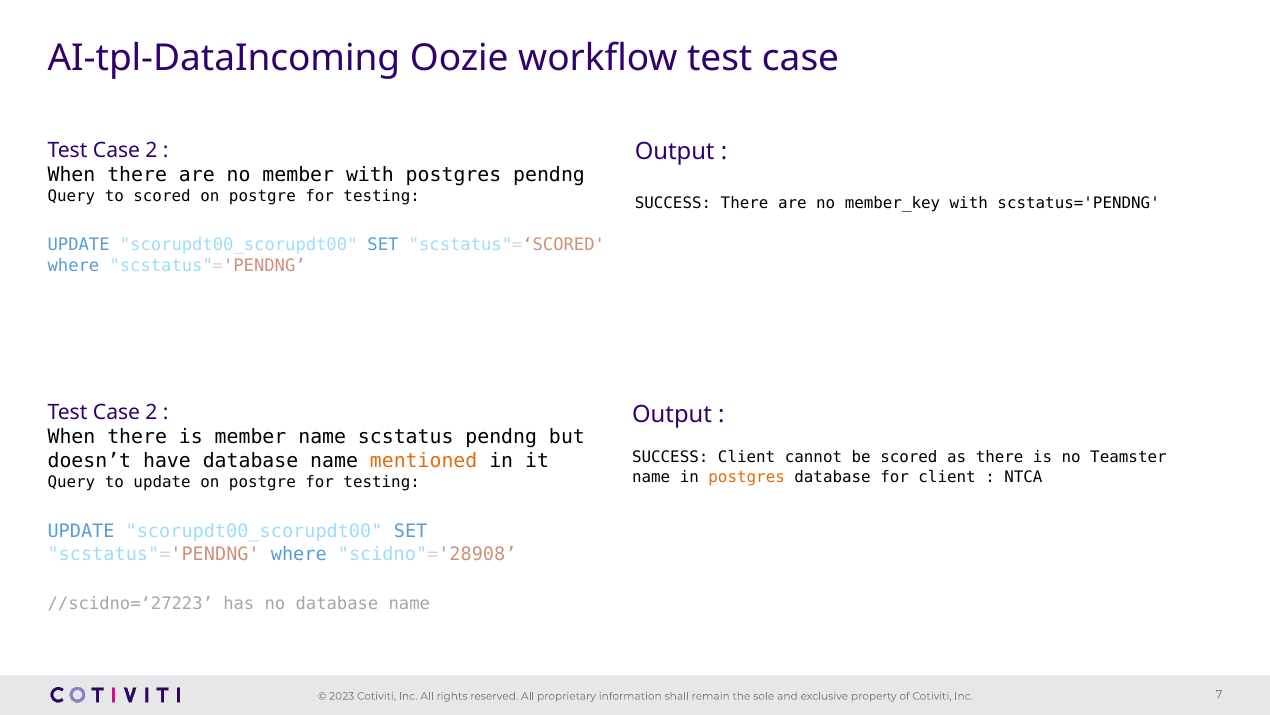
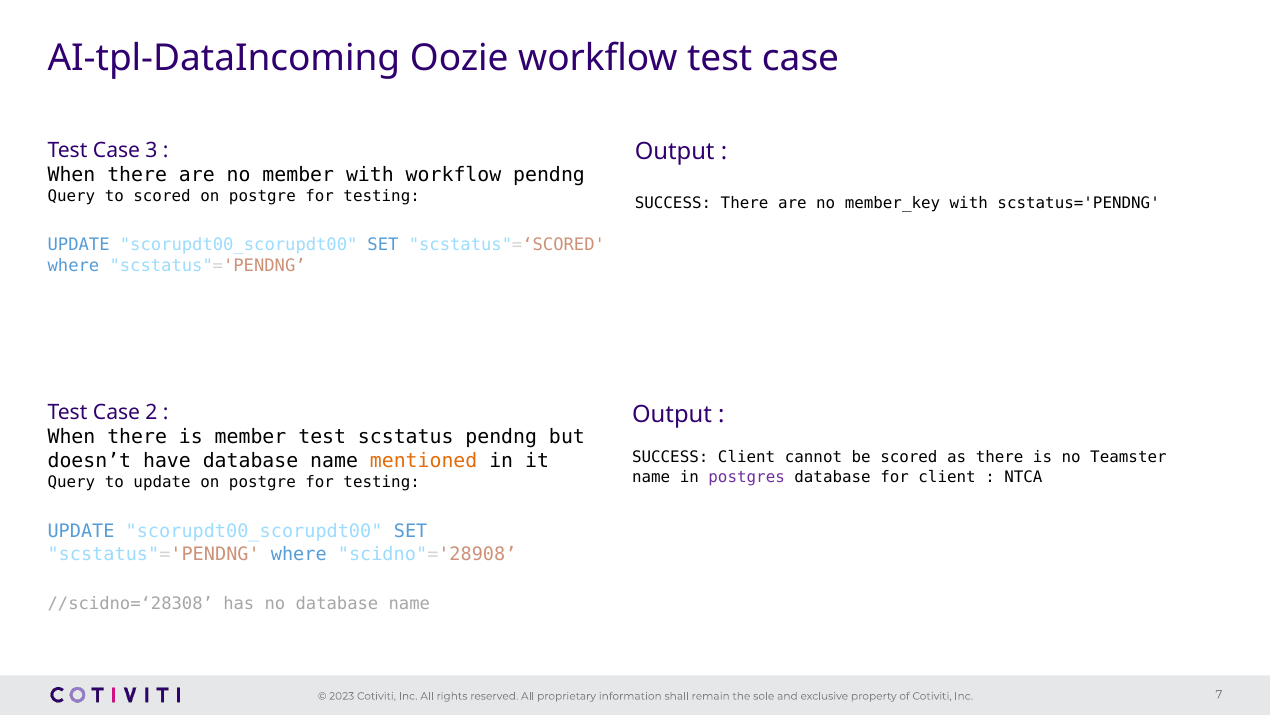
2: 2 -> 3 (151, 150)
with postgres: postgres -> workflow (454, 175)
member name: name -> test (322, 437)
postgres colour: orange -> purple (747, 476)
//scidno=‘27223: //scidno=‘27223 -> //scidno=‘28308 (130, 603)
